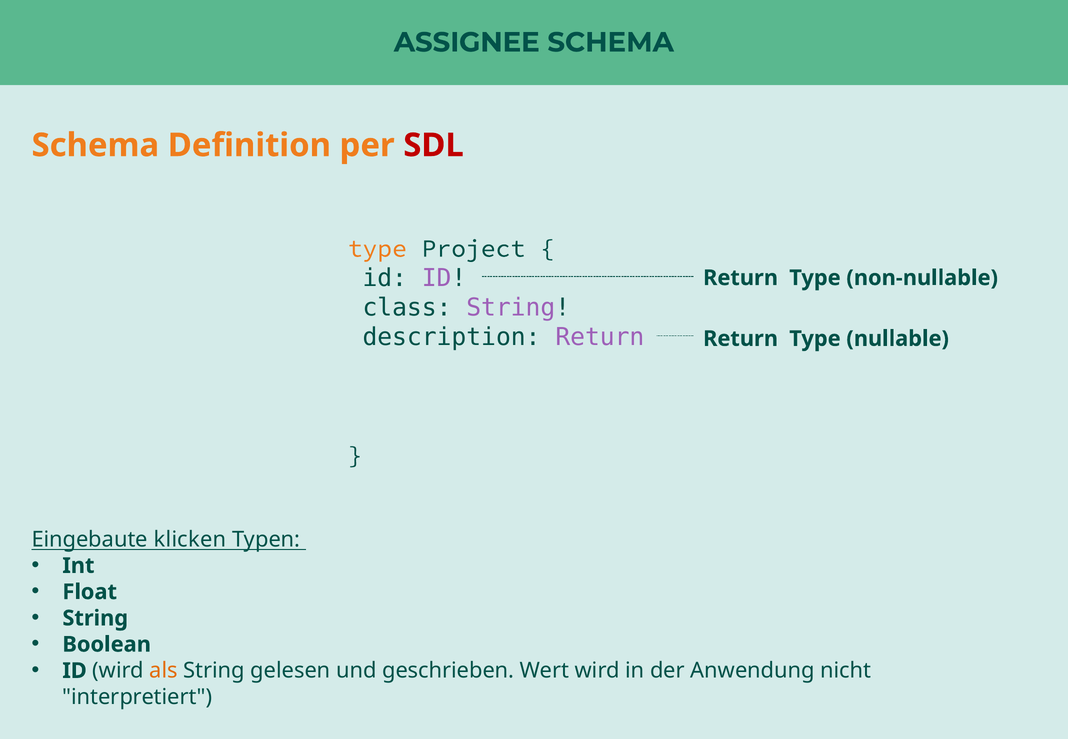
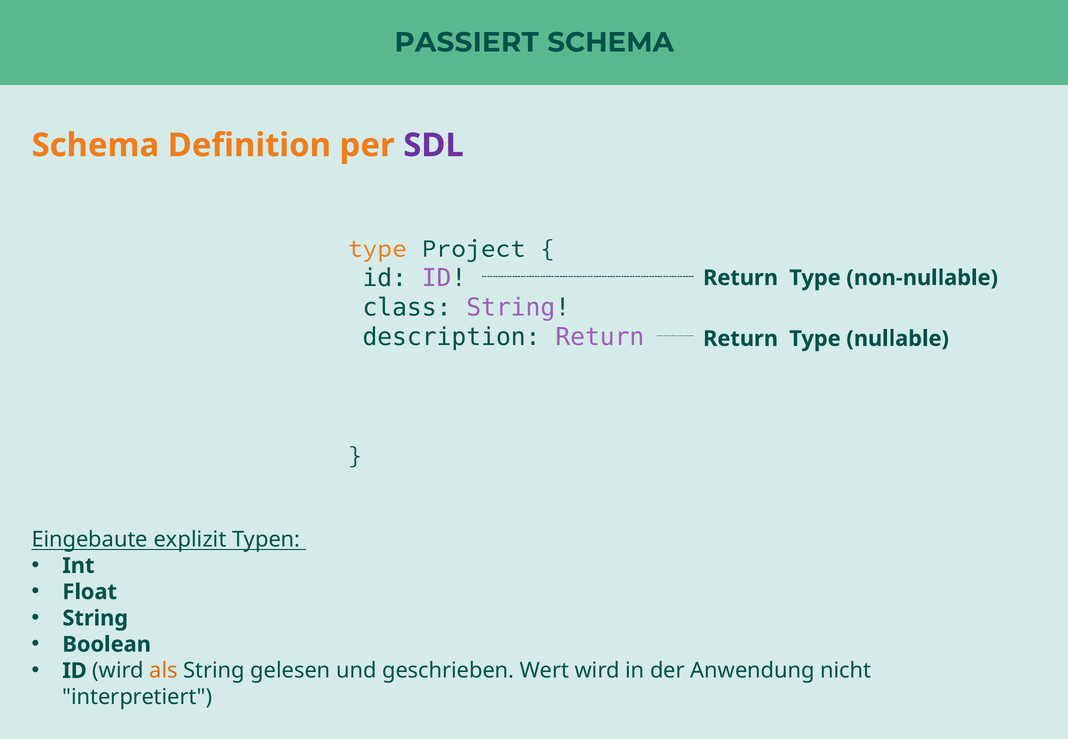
ASSIGNEE: ASSIGNEE -> PASSIERT (467, 42)
SDL colour: red -> purple (433, 145)
klicken: klicken -> explizit (190, 540)
